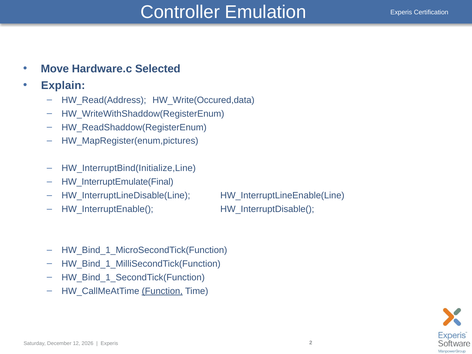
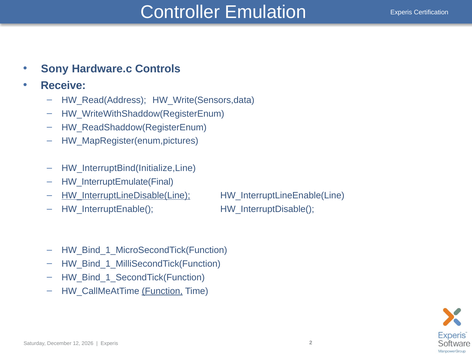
Move: Move -> Sony (55, 69)
Selected: Selected -> Controls (158, 69)
Explain: Explain -> Receive (63, 85)
HW_Write(Occured,data: HW_Write(Occured,data -> HW_Write(Sensors,data (203, 100)
HW_InterruptLineDisable(Line underline: none -> present (126, 196)
